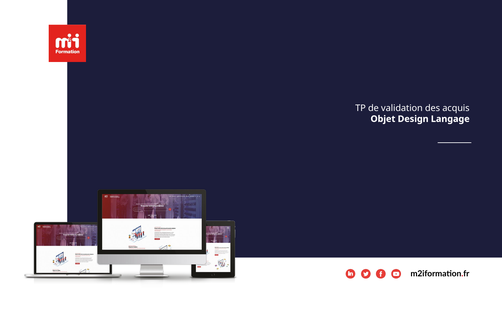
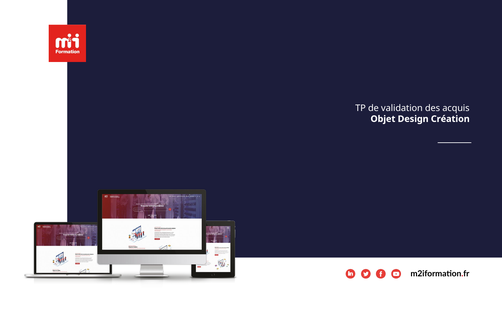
Langage: Langage -> Création (450, 119)
